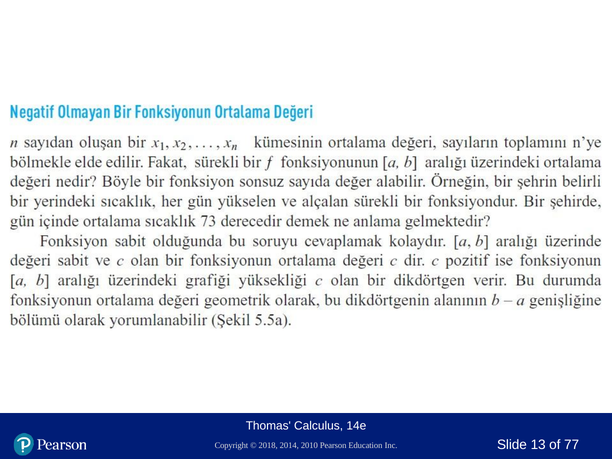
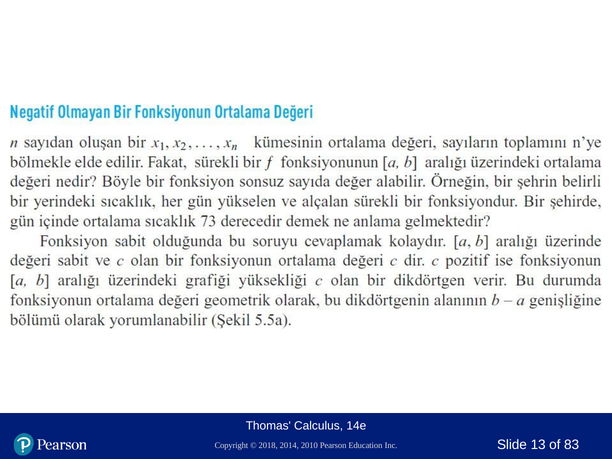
77: 77 -> 83 (572, 445)
